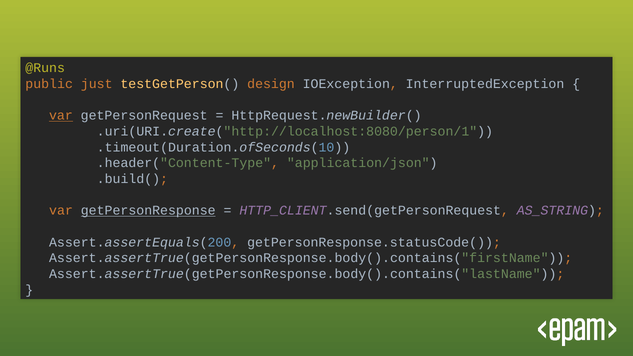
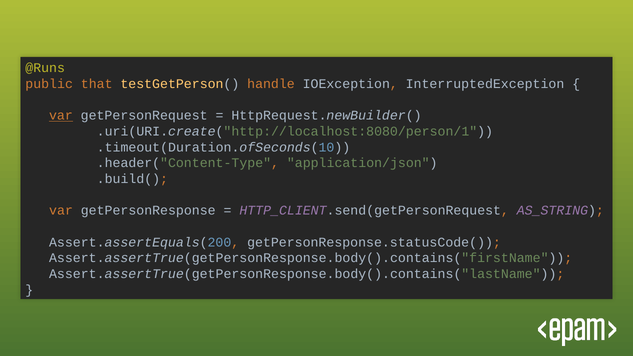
just: just -> that (97, 84)
design: design -> handle (271, 84)
getPersonResponse underline: present -> none (148, 211)
